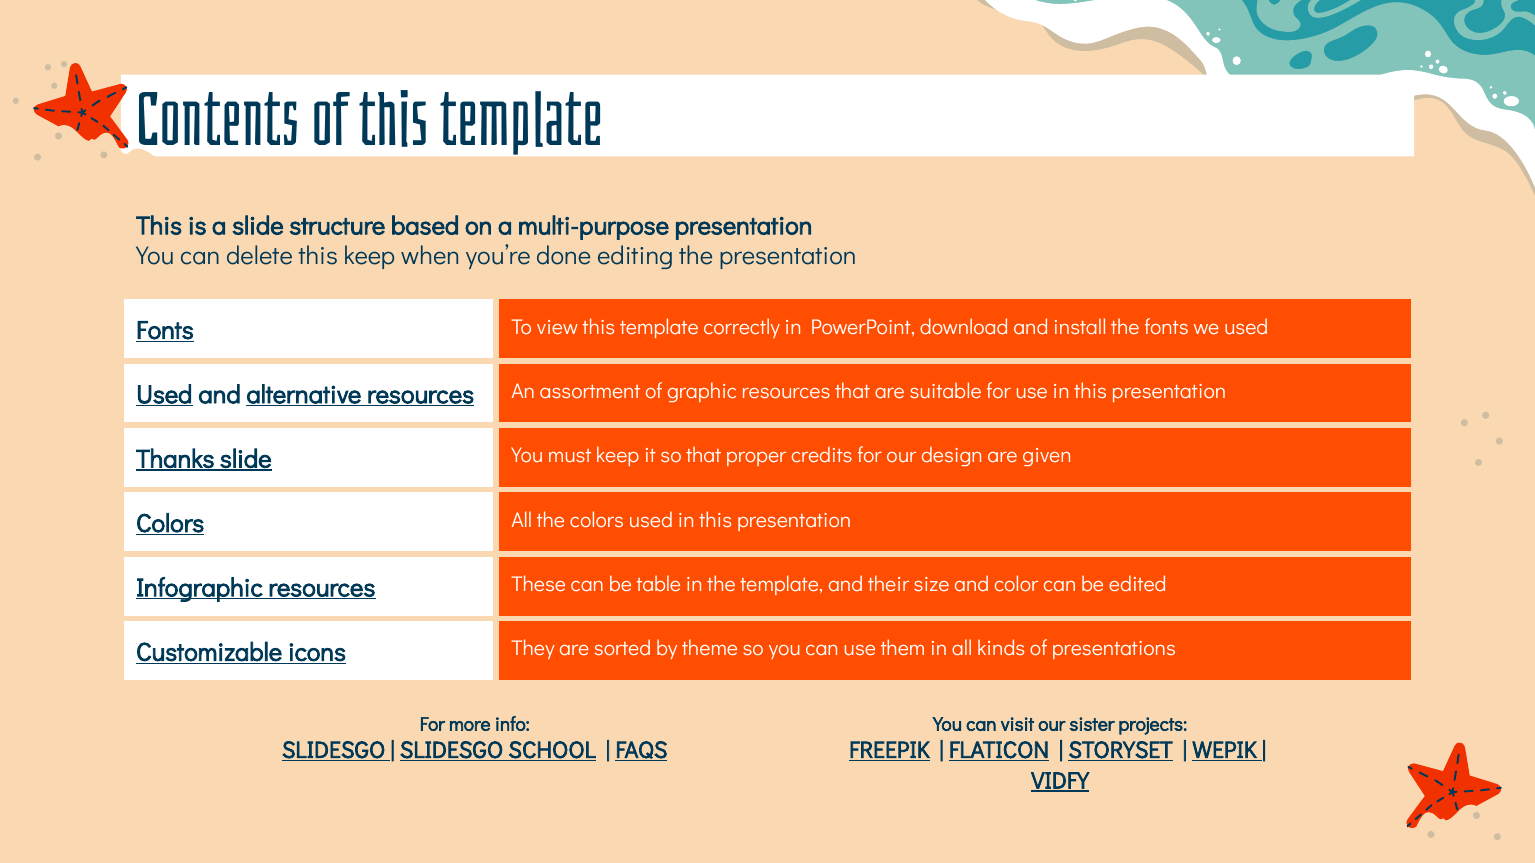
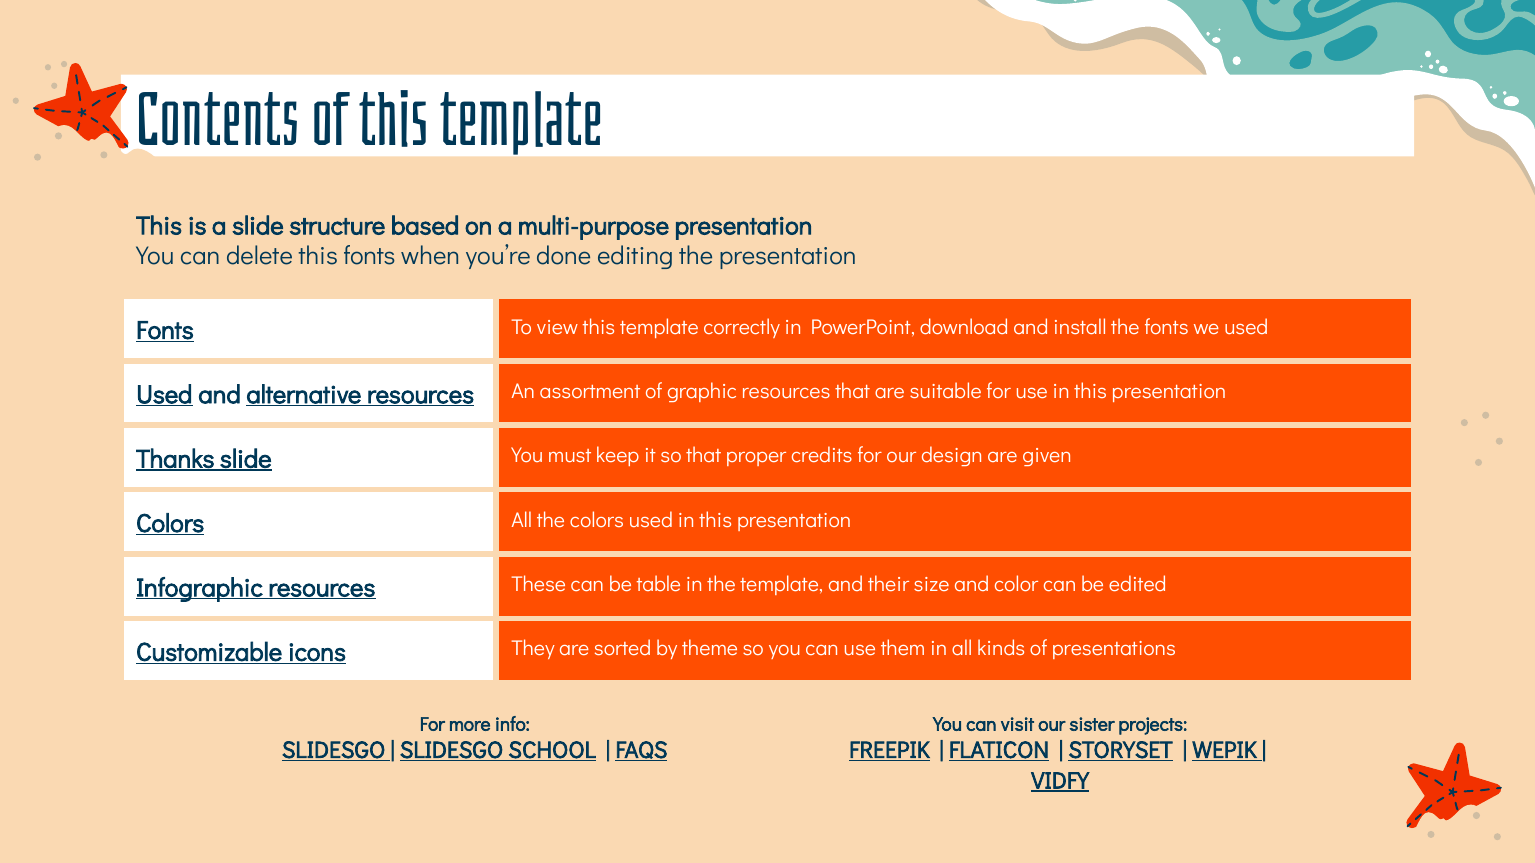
this keep: keep -> fonts (370, 257)
